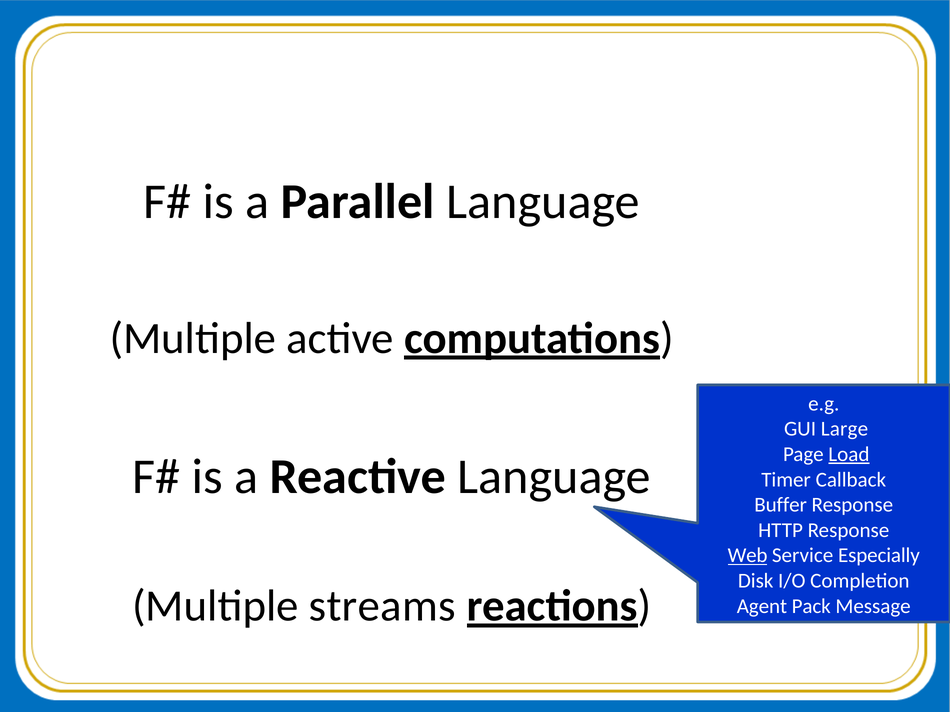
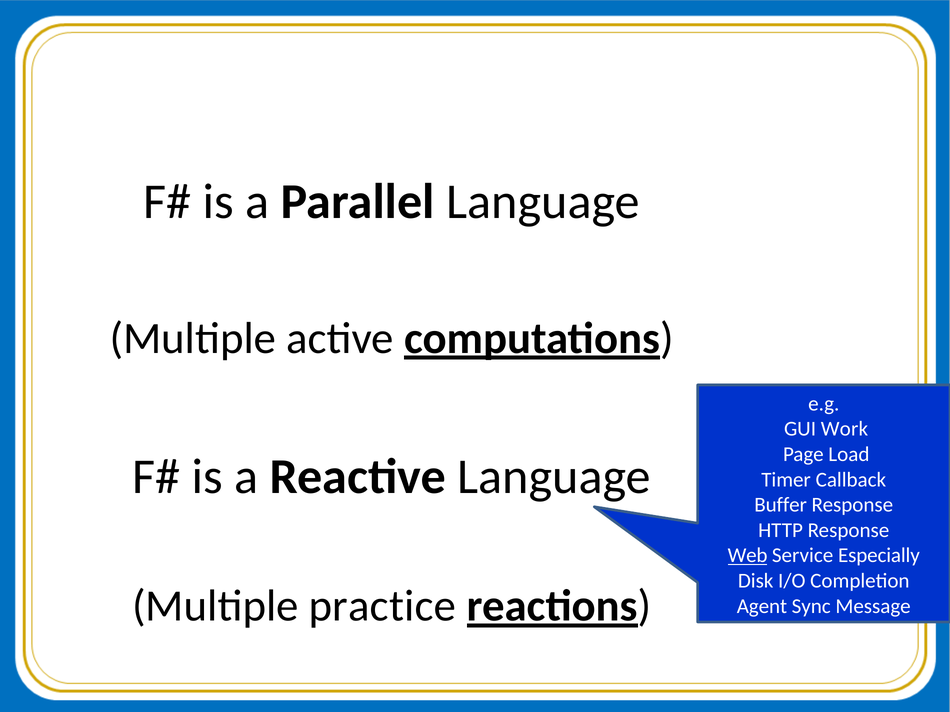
Large: Large -> Work (844, 429)
Load underline: present -> none (849, 455)
streams: streams -> practice (382, 607)
Pack: Pack -> Sync (811, 607)
